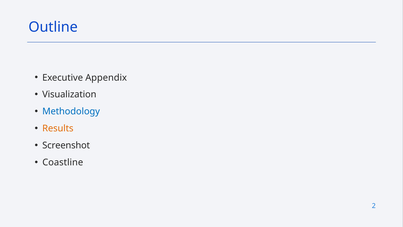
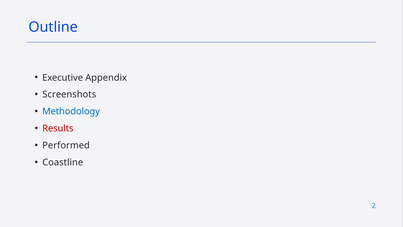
Visualization: Visualization -> Screenshots (69, 94)
Results colour: orange -> red (58, 128)
Screenshot: Screenshot -> Performed (66, 145)
